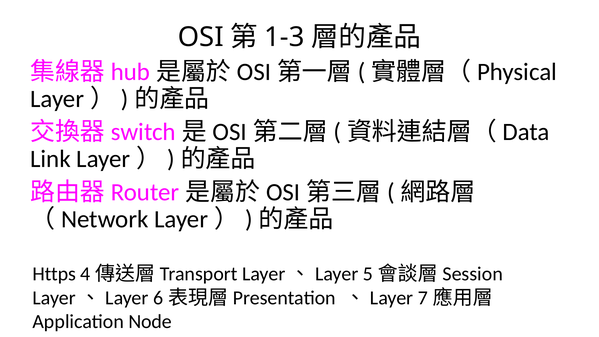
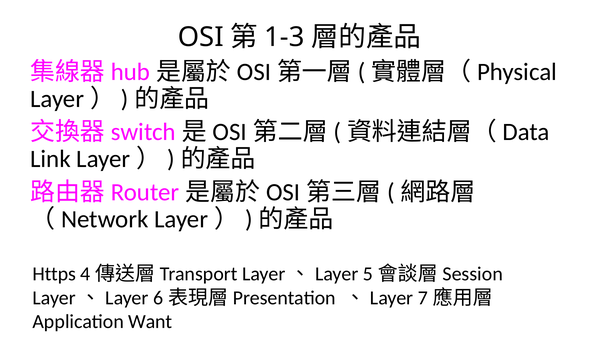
Node: Node -> Want (150, 322)
